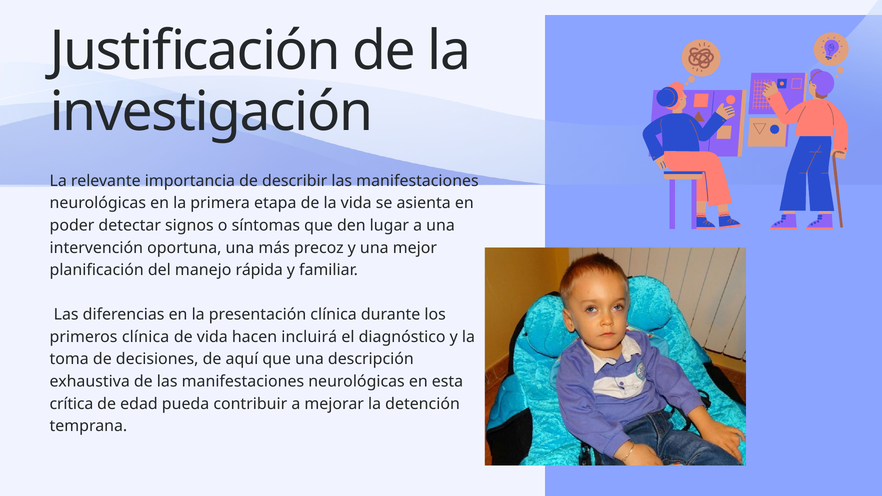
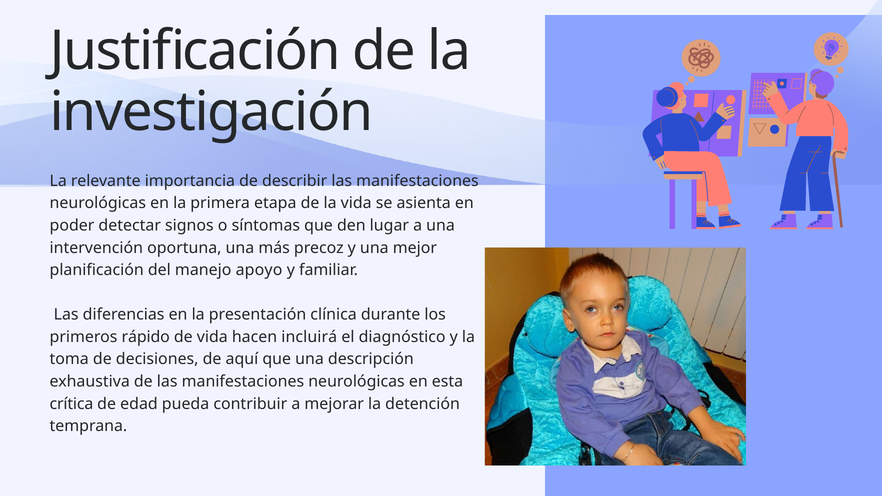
rápida: rápida -> apoyo (259, 270)
primeros clínica: clínica -> rápido (146, 337)
